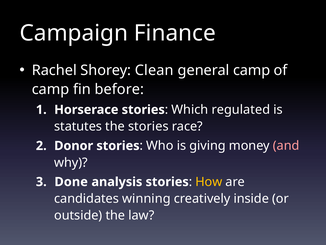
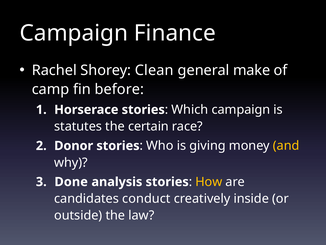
general camp: camp -> make (252, 70)
Which regulated: regulated -> campaign (241, 109)
the stories: stories -> certain (148, 126)
and colour: pink -> yellow (286, 145)
winning: winning -> conduct (146, 198)
